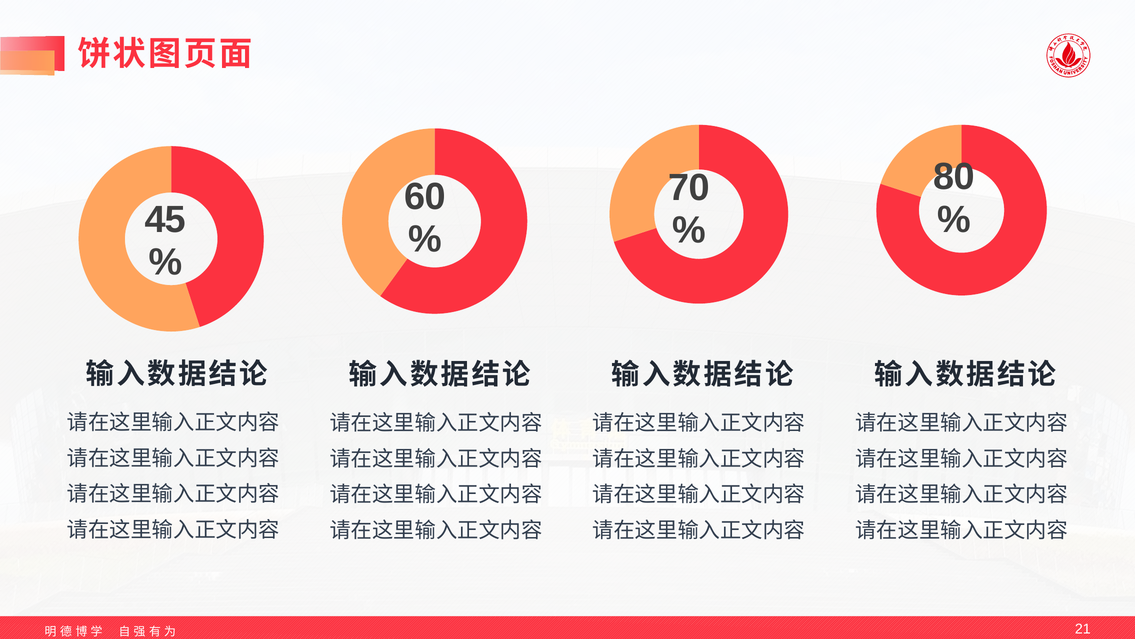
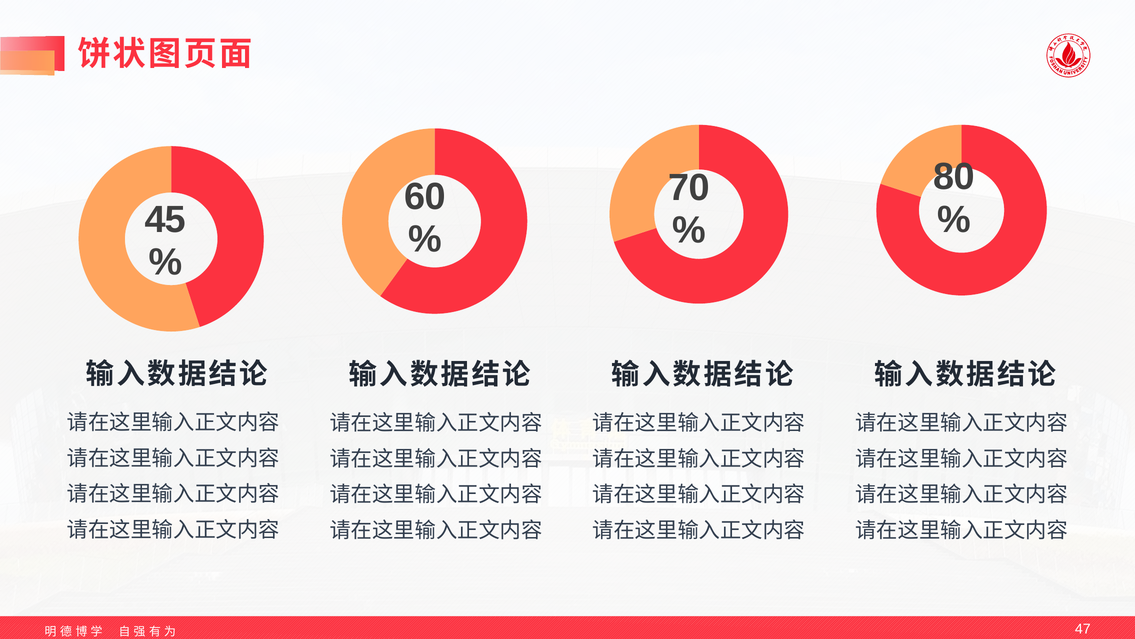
21: 21 -> 47 (1083, 629)
